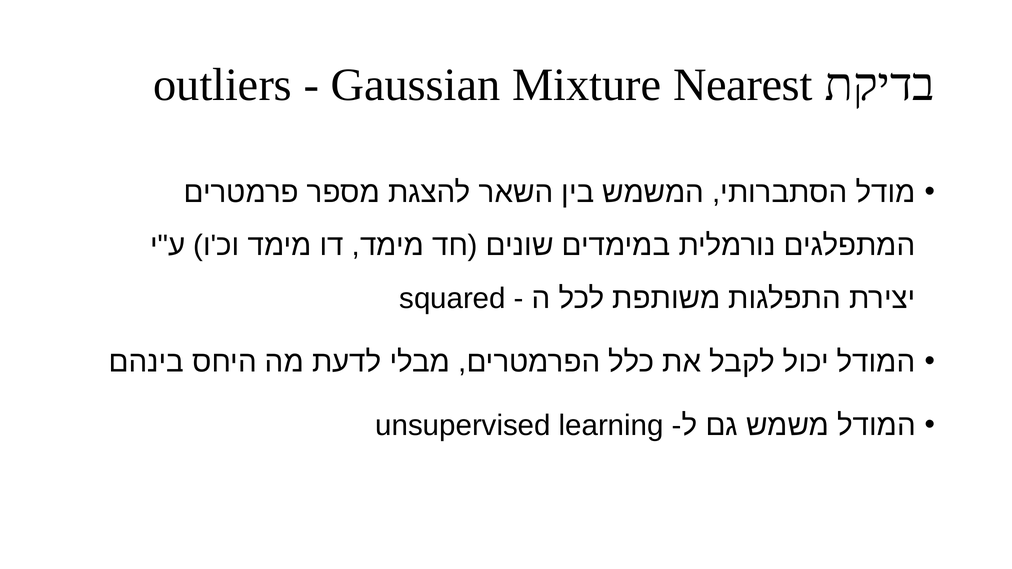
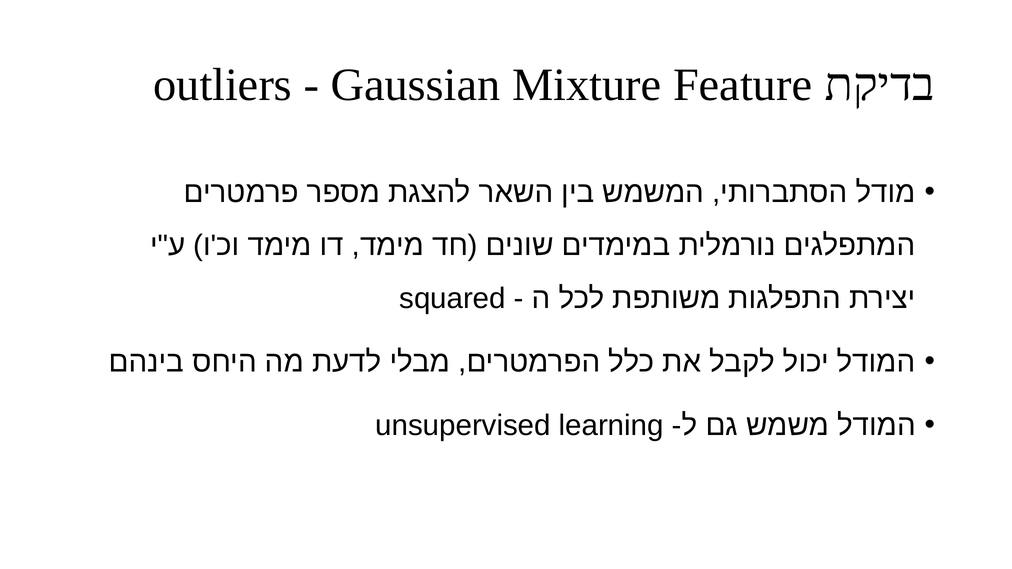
Nearest: Nearest -> Feature (743, 85)
